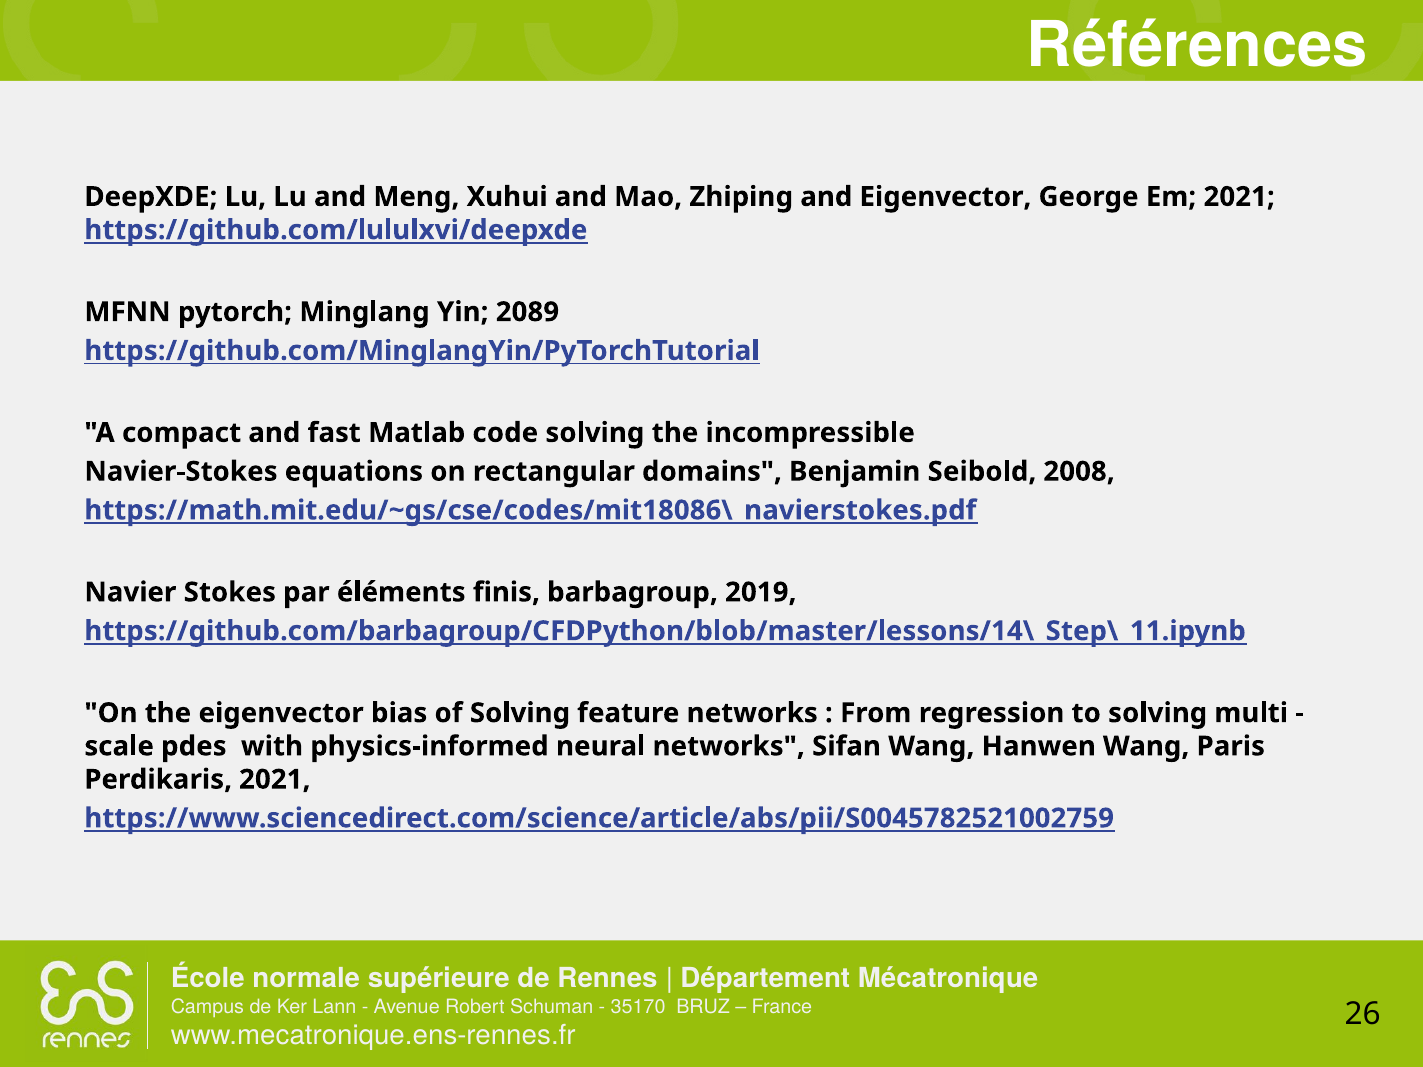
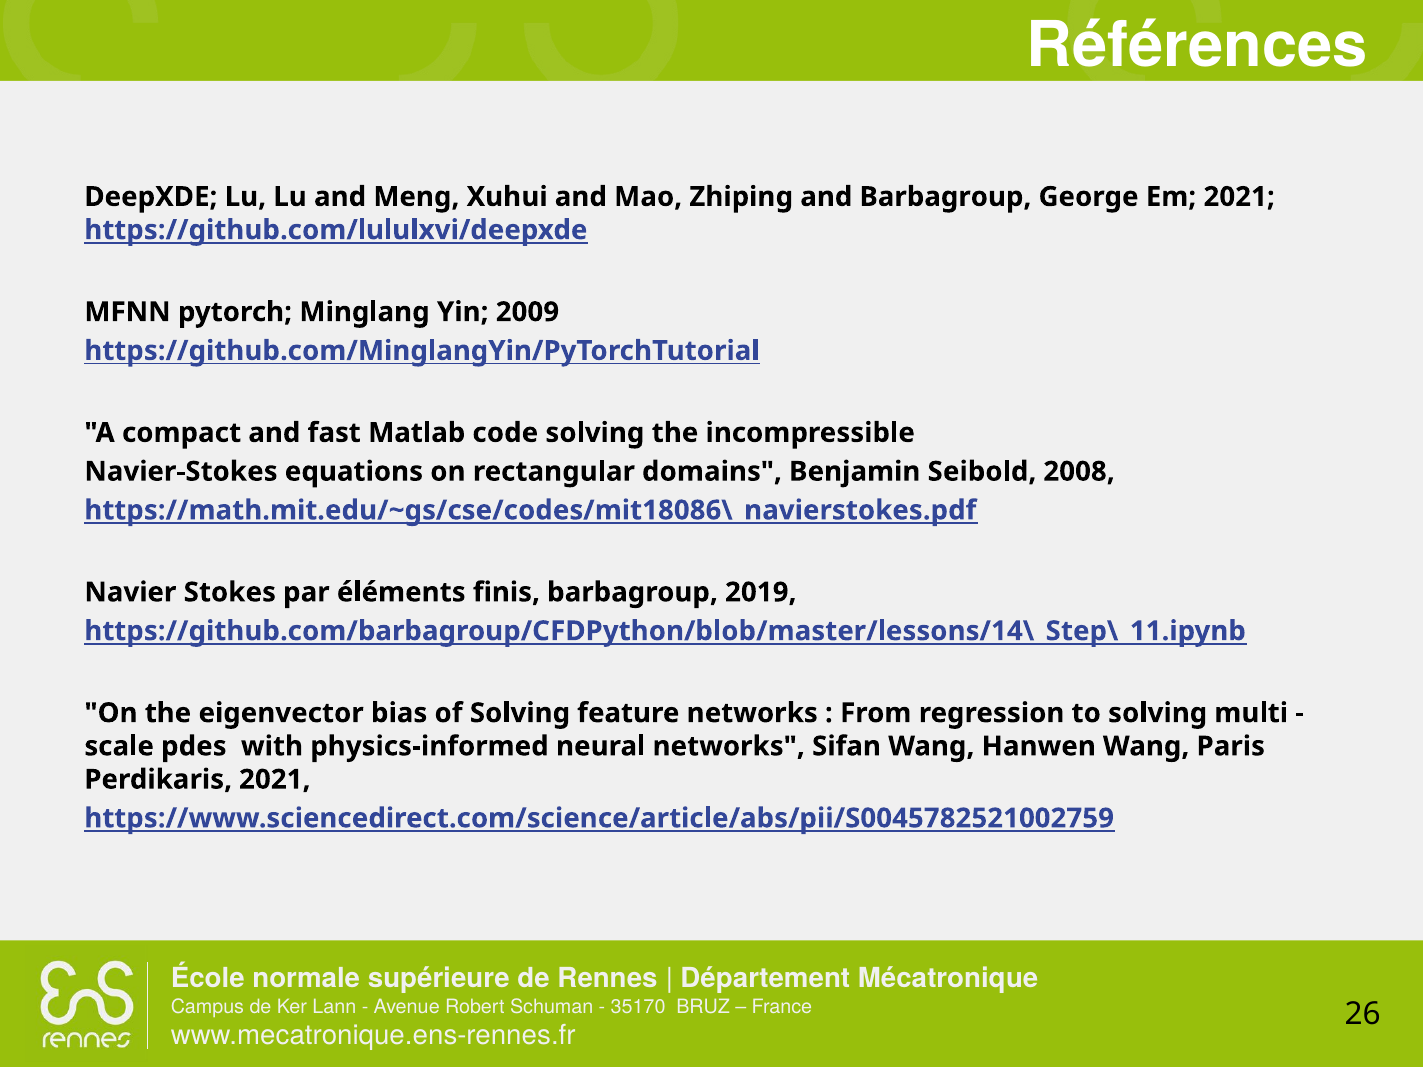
and Eigenvector: Eigenvector -> Barbagroup (945, 197)
2089: 2089 -> 2009 (527, 312)
